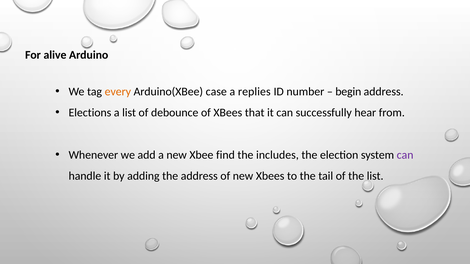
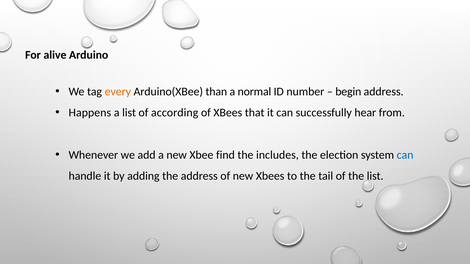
case: case -> than (216, 92)
replies: replies -> normal (254, 92)
Elections: Elections -> Happens (90, 113)
debounce: debounce -> according (175, 113)
can colour: purple -> blue (405, 155)
